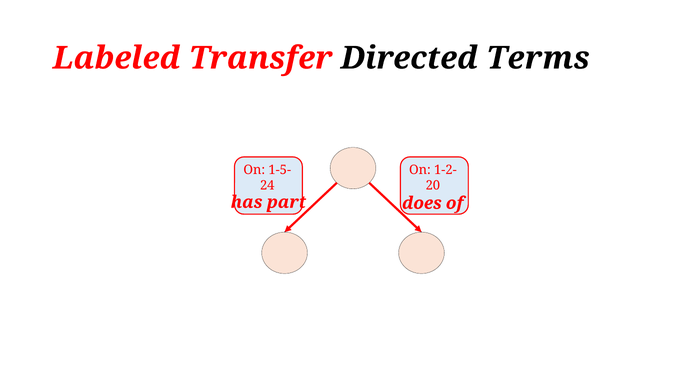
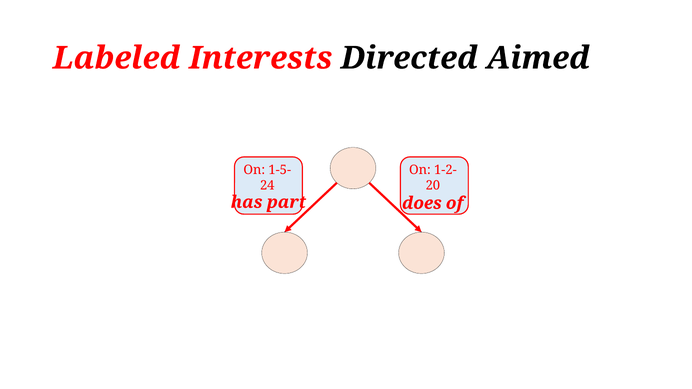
Transfer: Transfer -> Interests (261, 58)
Terms: Terms -> Aimed (538, 58)
